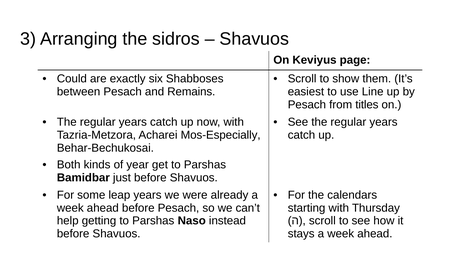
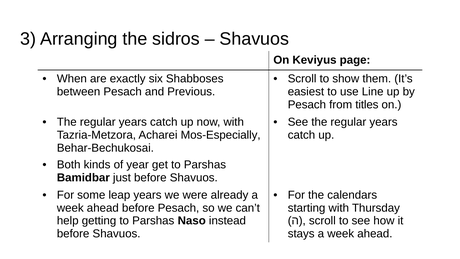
Could: Could -> When (72, 79)
Remains: Remains -> Previous (191, 92)
